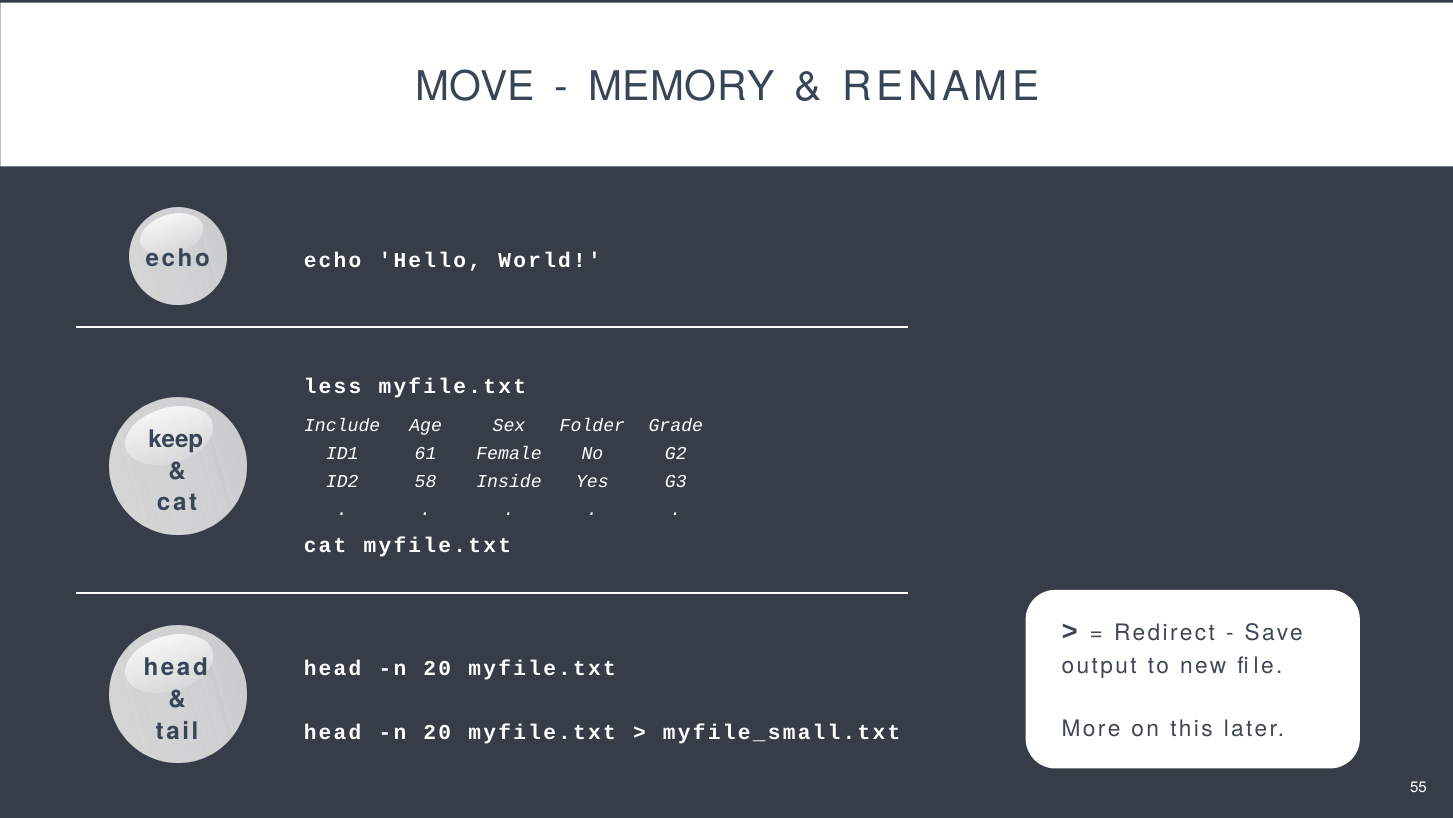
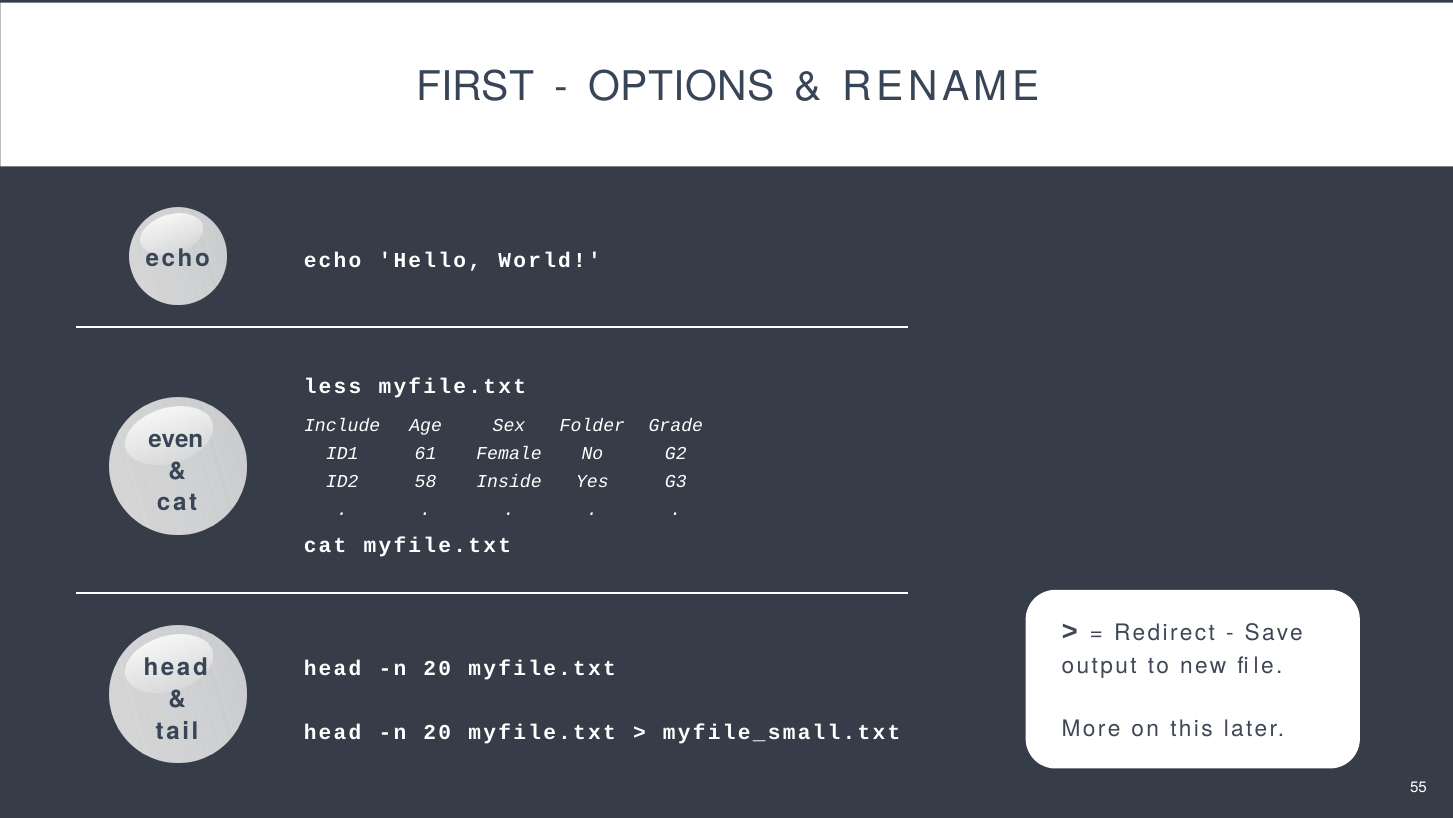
MOVE: MOVE -> FIRST (475, 87)
MEMORY: MEMORY -> OPTIONS (681, 87)
keep: keep -> even (176, 439)
